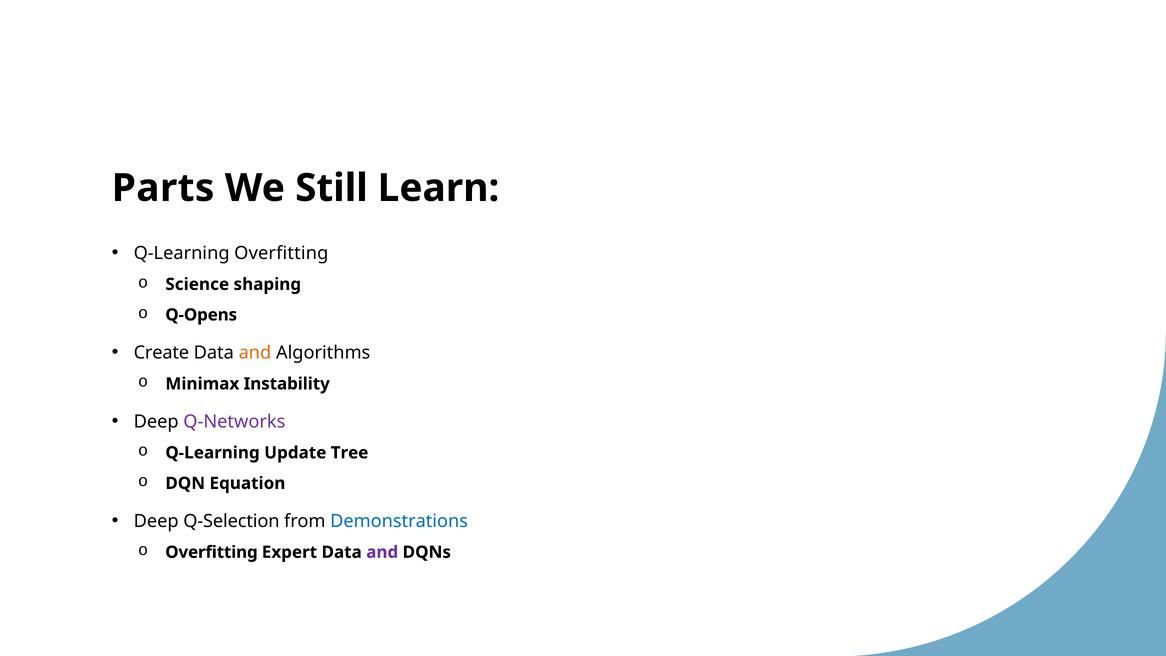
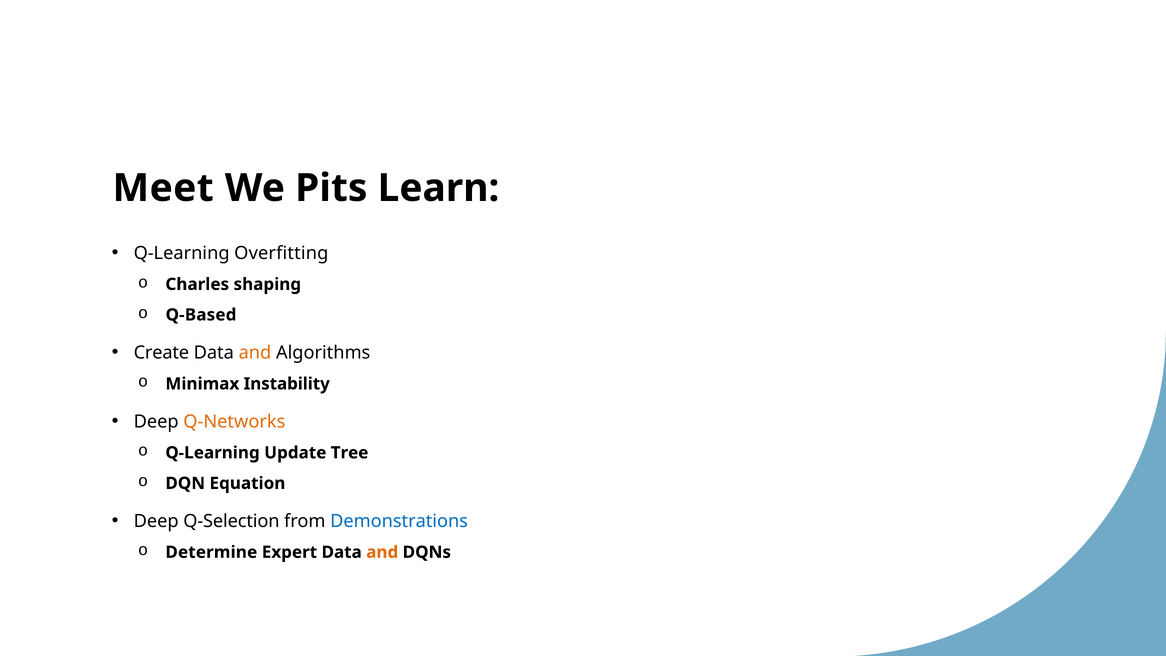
Parts: Parts -> Meet (163, 188)
Still: Still -> Pits (331, 188)
Science: Science -> Charles (197, 284)
Q-Opens: Q-Opens -> Q-Based (201, 315)
Q-Networks colour: purple -> orange (234, 421)
Overfitting: Overfitting -> Determine (211, 552)
and colour: purple -> orange (382, 552)
